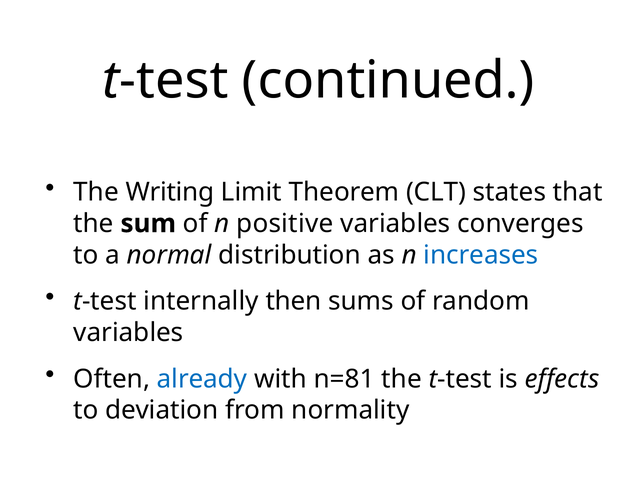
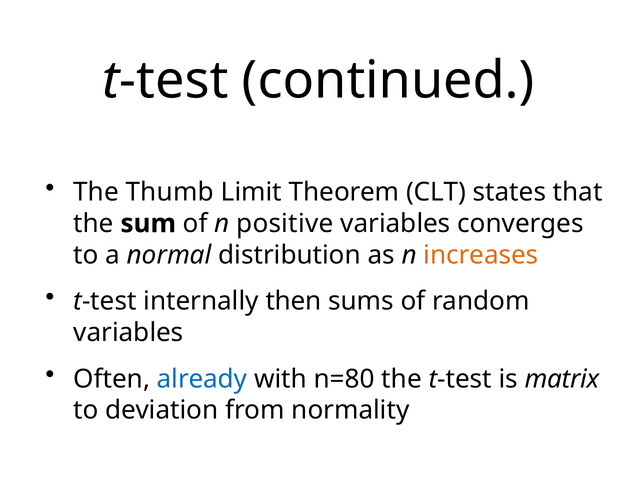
Writing: Writing -> Thumb (170, 192)
increases colour: blue -> orange (481, 255)
n=81: n=81 -> n=80 (344, 379)
effects: effects -> matrix (562, 379)
